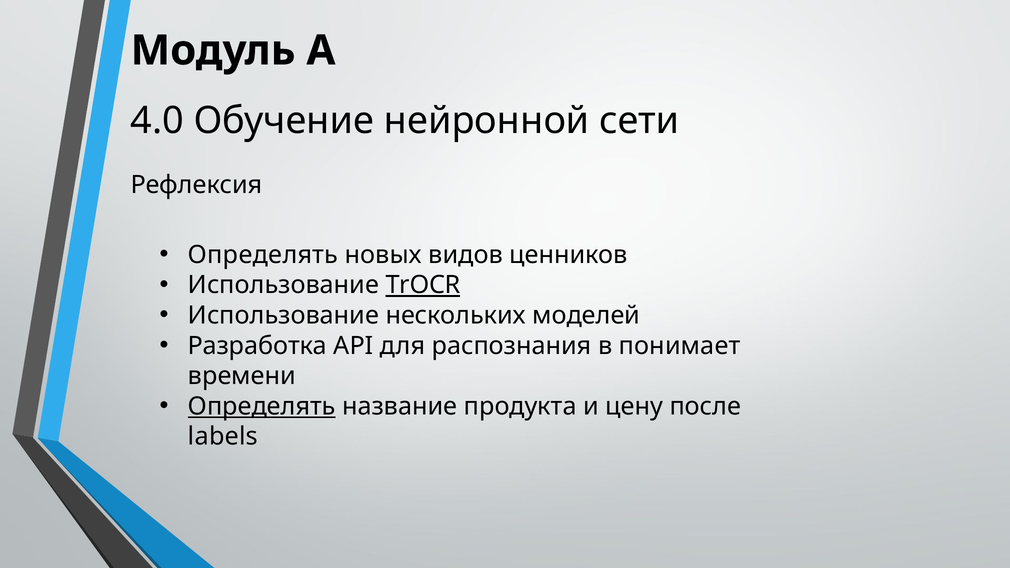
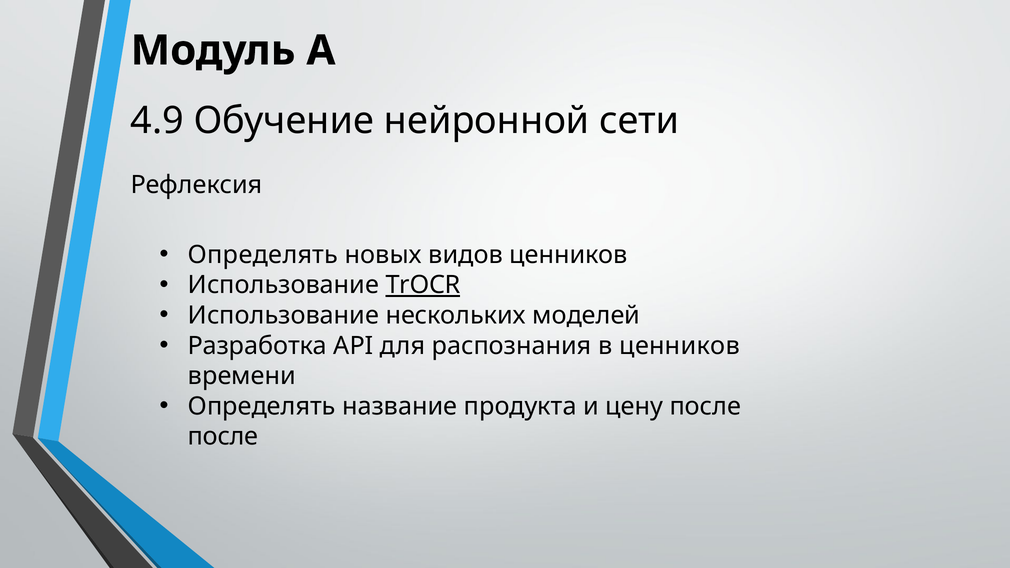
4.0: 4.0 -> 4.9 (157, 121)
в понимает: понимает -> ценников (680, 346)
Определять underline: present -> none (262, 406)
labels: labels -> после (223, 437)
